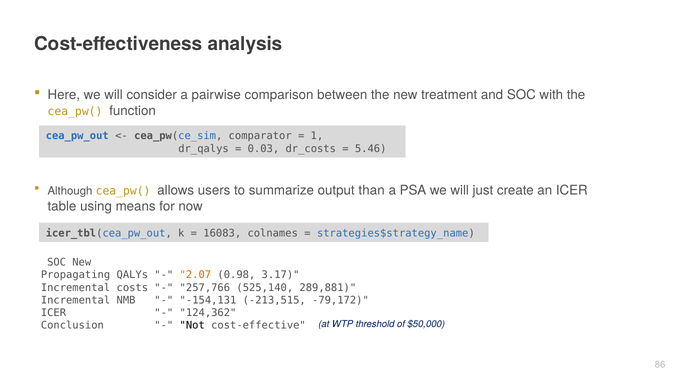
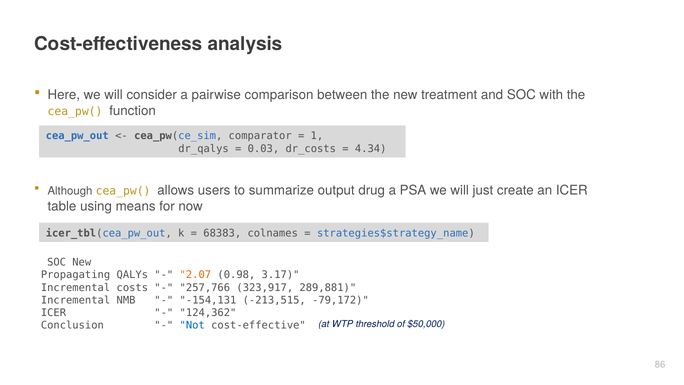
5.46: 5.46 -> 4.34 (371, 148)
than: than -> drug (372, 190)
16083: 16083 -> 68383 (222, 233)
525,140: 525,140 -> 323,917 (265, 287)
Not colour: black -> blue (192, 325)
